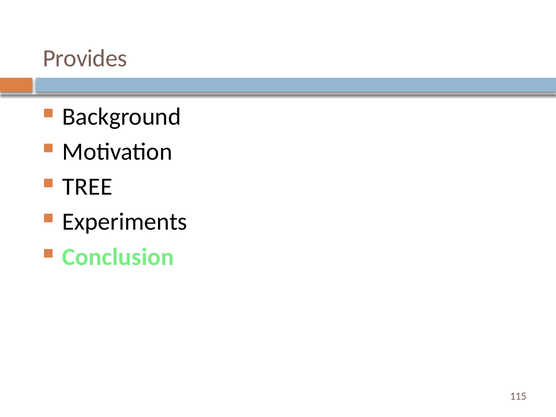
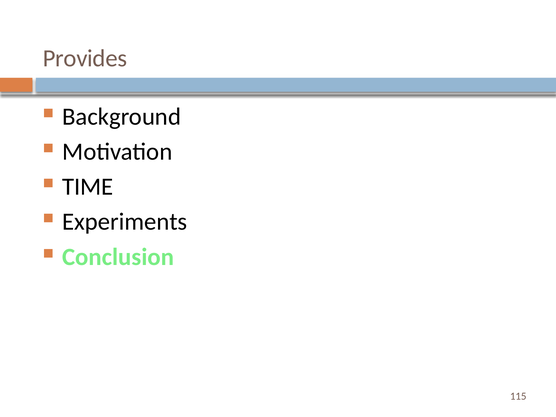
TREE: TREE -> TIME (88, 187)
